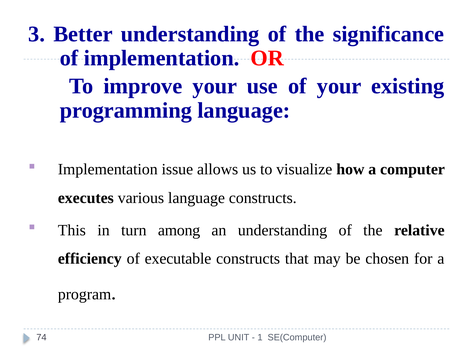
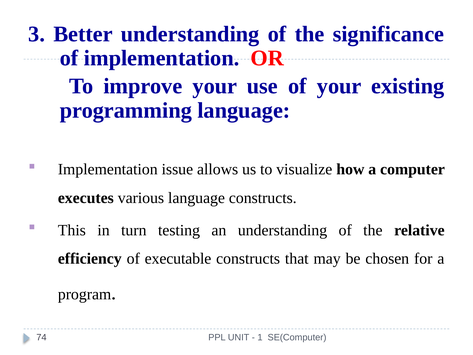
among: among -> testing (179, 230)
